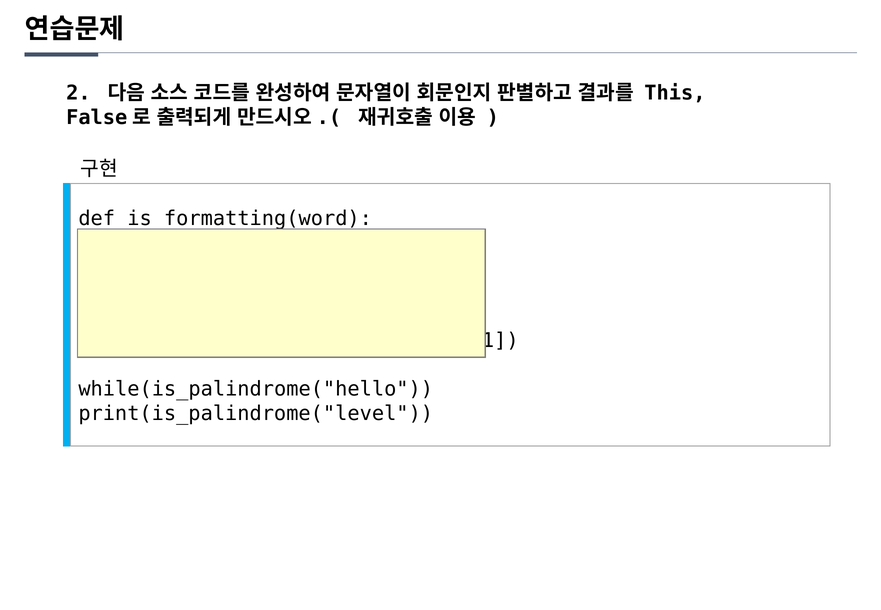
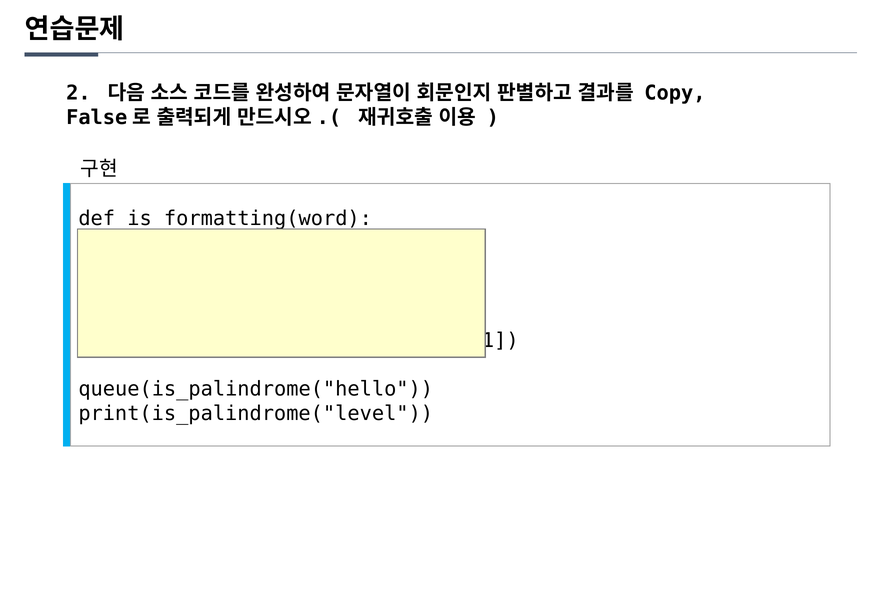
This: This -> Copy (675, 93)
while(is_palindrome("hello: while(is_palindrome("hello -> queue(is_palindrome("hello (256, 389)
